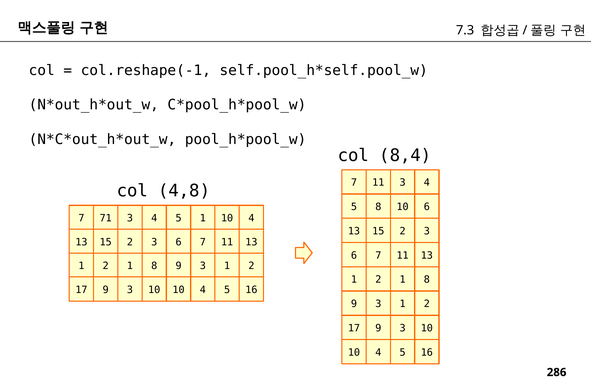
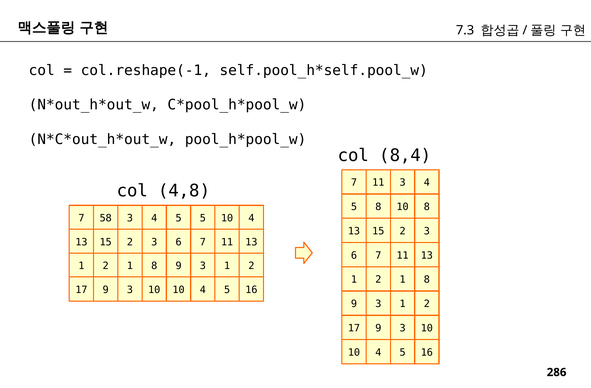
10 6: 6 -> 8 (427, 207)
71: 71 -> 58 (106, 218)
5 1: 1 -> 5 (203, 218)
